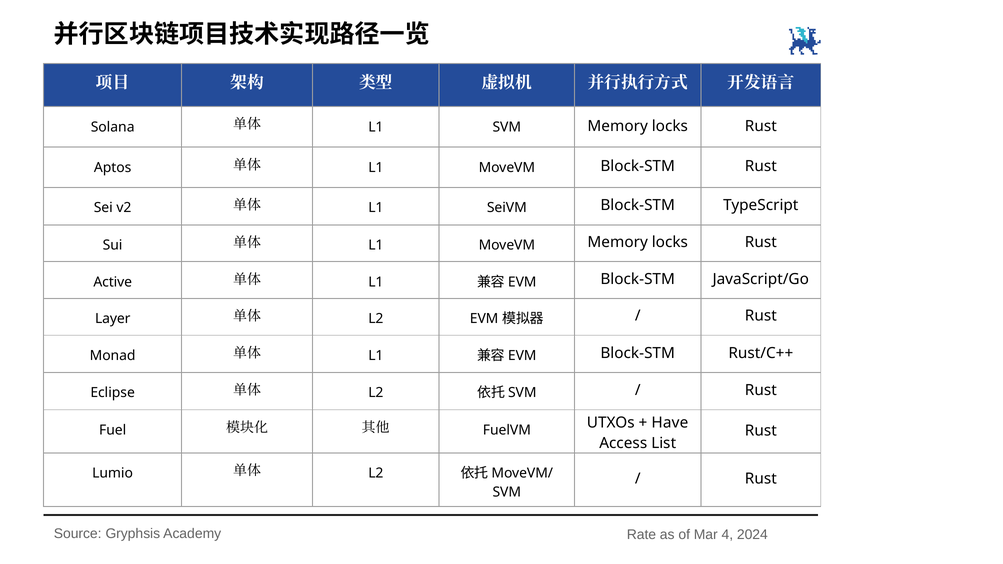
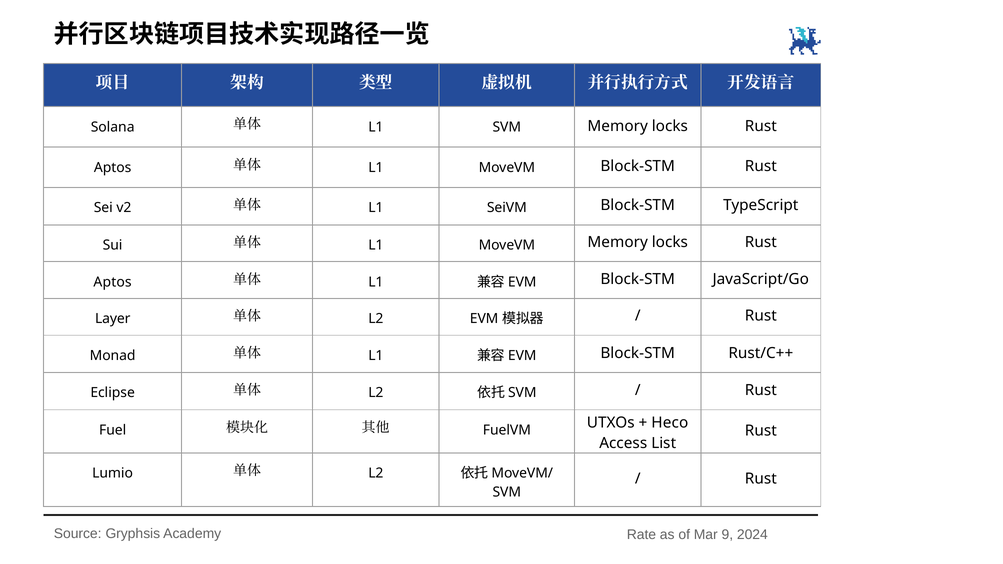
Active: Active -> Aptos (113, 282)
Have: Have -> Heco (670, 423)
4: 4 -> 9 (727, 535)
